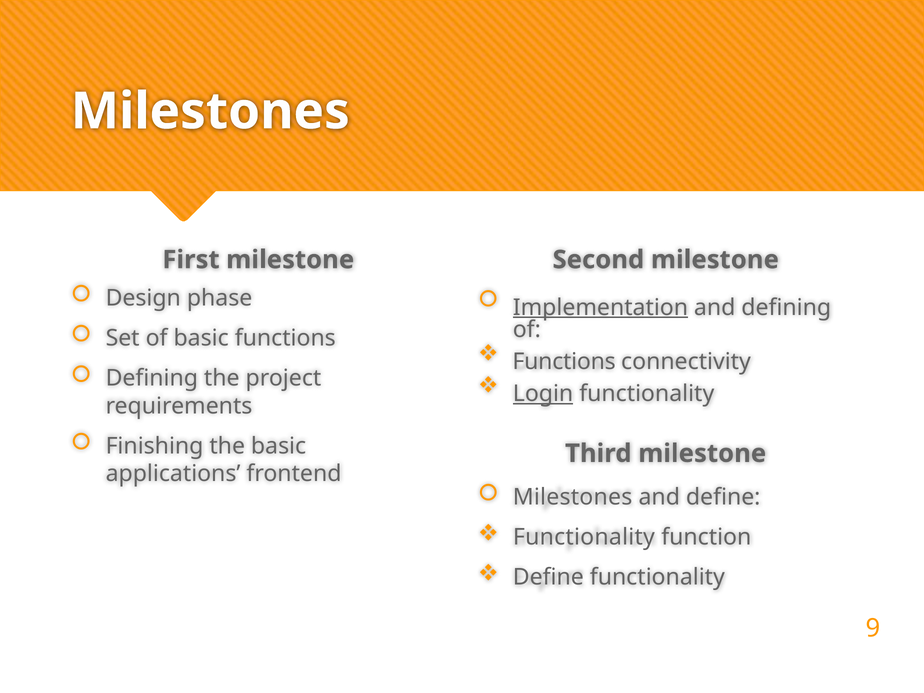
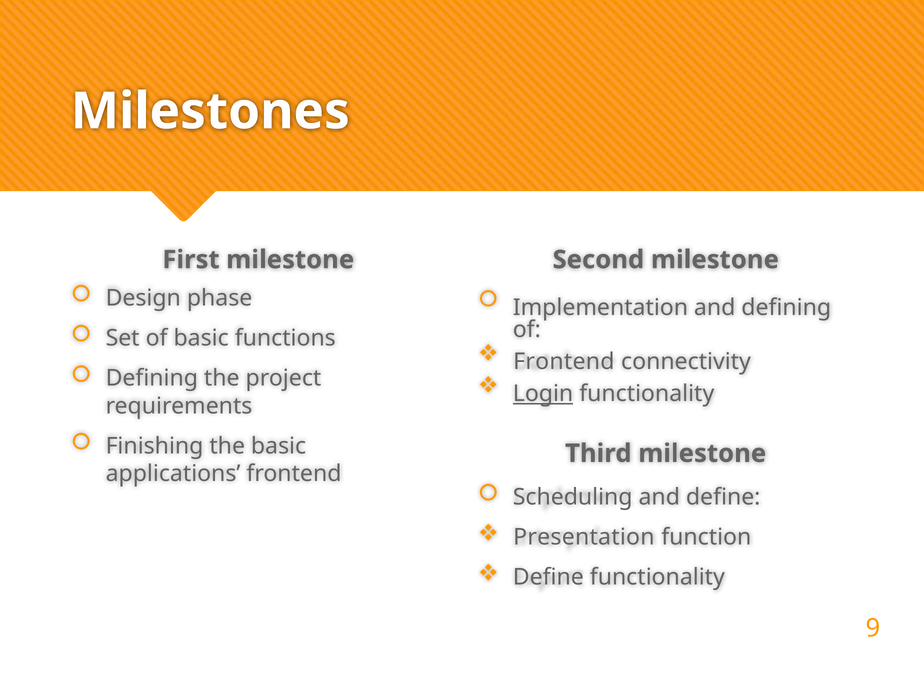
Implementation underline: present -> none (600, 307)
Functions: Functions -> Frontend (564, 362)
Milestones: Milestones -> Scheduling (573, 497)
Functionality: Functionality -> Presentation (584, 537)
